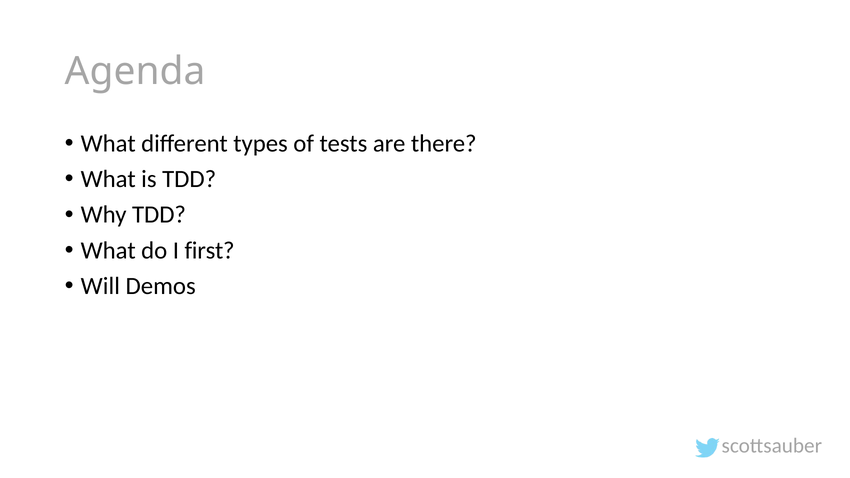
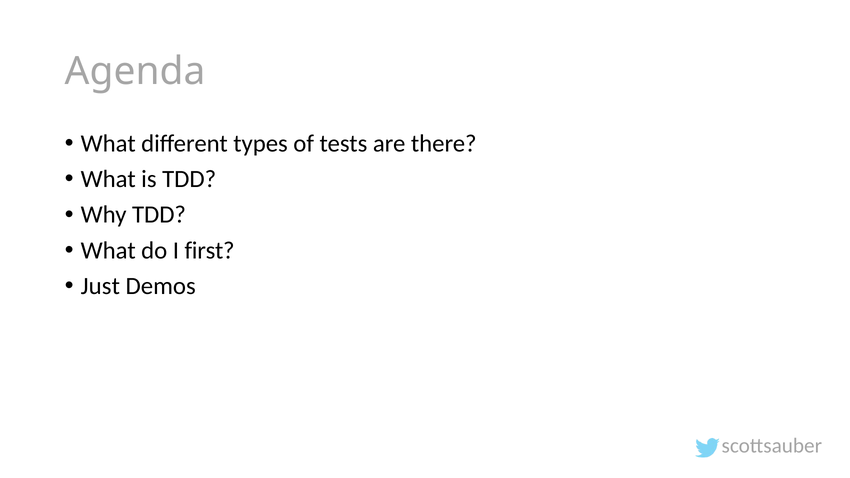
Will: Will -> Just (100, 286)
